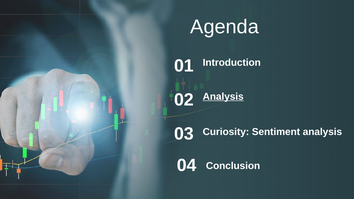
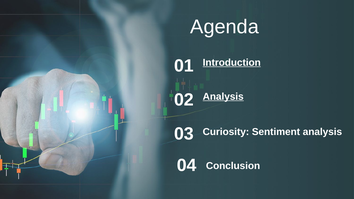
Introduction underline: none -> present (232, 63)
